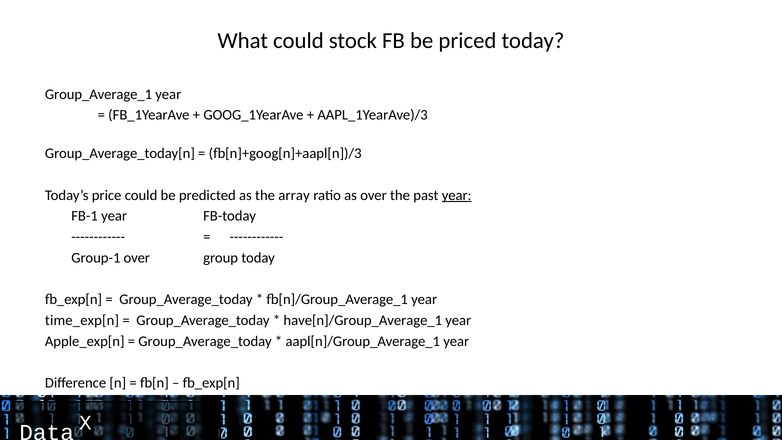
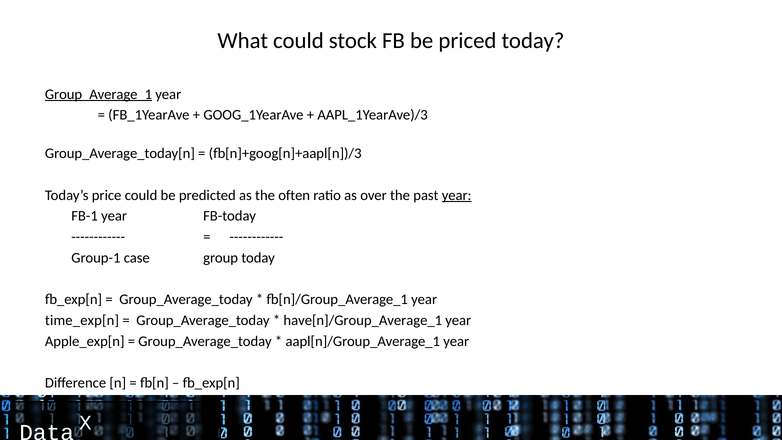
Group_Average_1 underline: none -> present (99, 94)
array: array -> often (294, 195)
Group-1 over: over -> case (137, 258)
